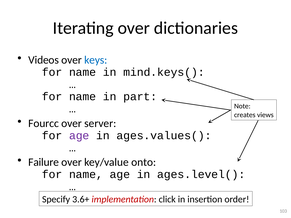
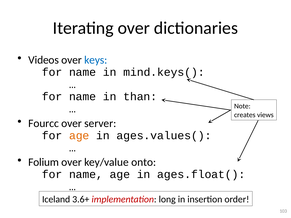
part: part -> than (140, 97)
age colour: purple -> orange (79, 136)
Failure: Failure -> Folium (44, 162)
ages.level(: ages.level( -> ages.float( (201, 175)
Specify: Specify -> Iceland (56, 200)
click: click -> long (167, 200)
